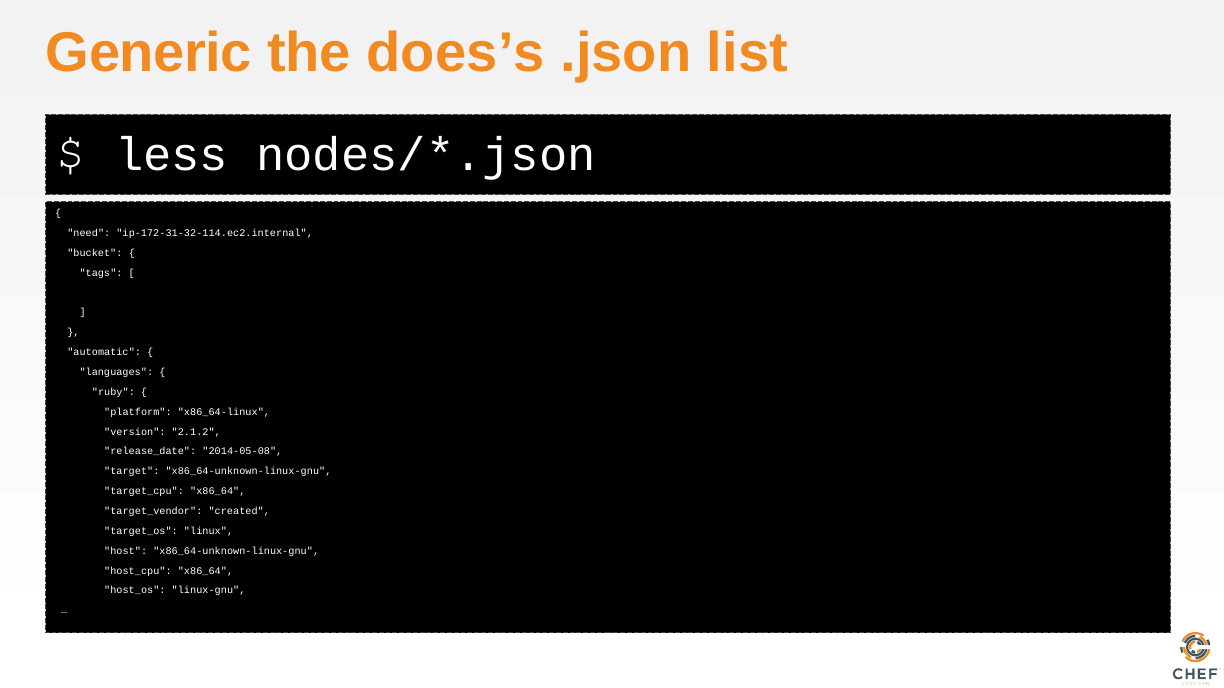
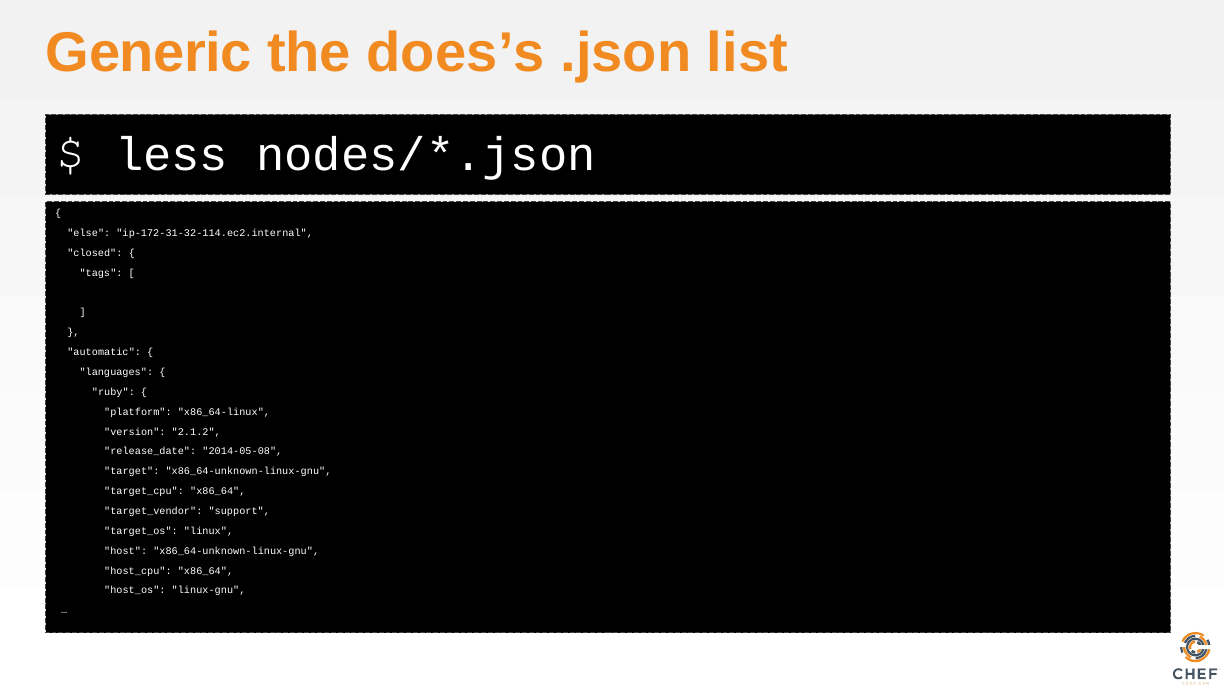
need: need -> else (89, 233)
bucket: bucket -> closed (95, 253)
created: created -> support (239, 512)
